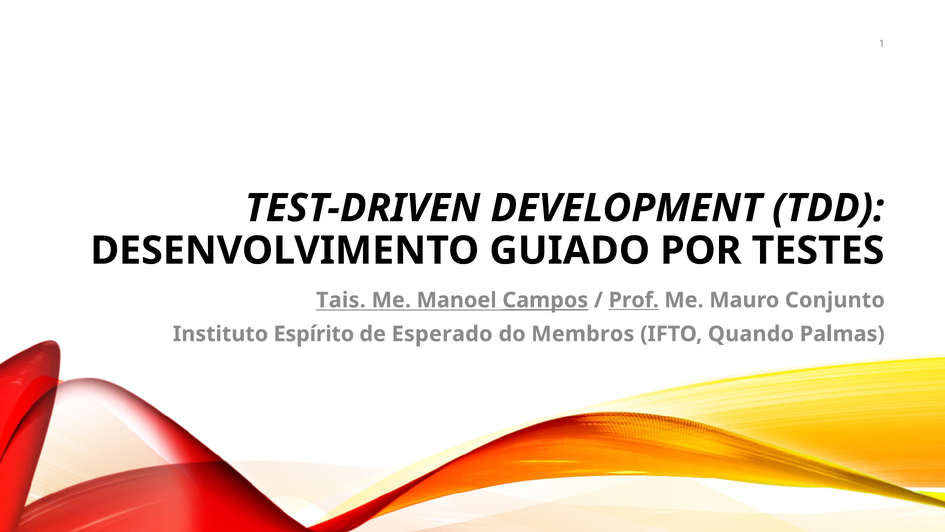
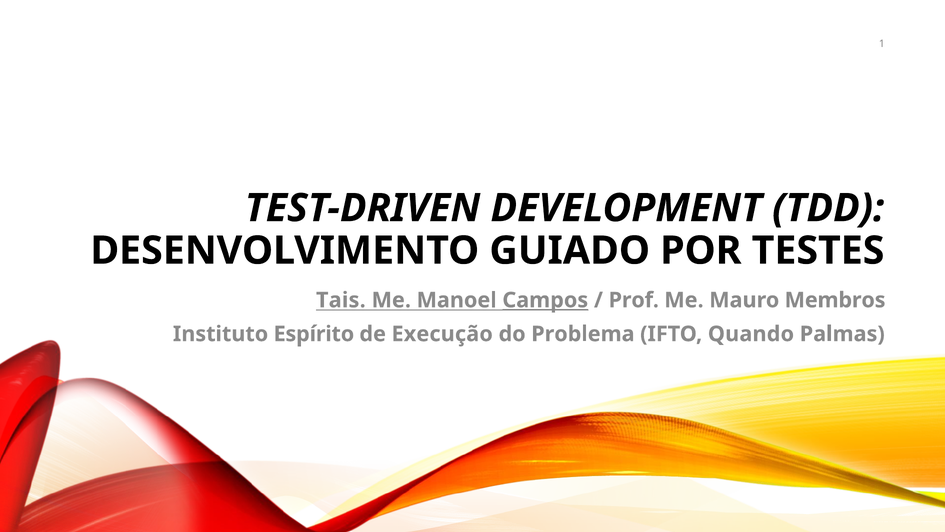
Prof underline: present -> none (634, 300)
Conjunto: Conjunto -> Membros (835, 300)
Esperado: Esperado -> Execução (442, 334)
Membros: Membros -> Problema (583, 334)
